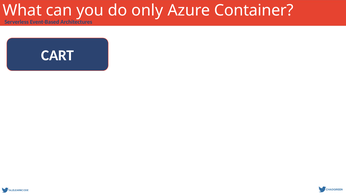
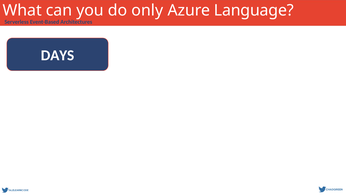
Container: Container -> Language (254, 10)
CART: CART -> DAYS (58, 55)
